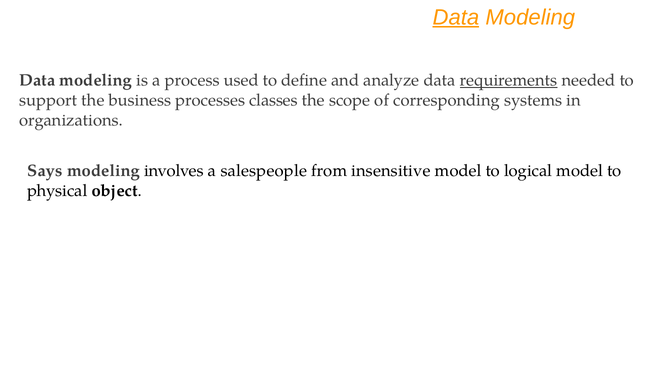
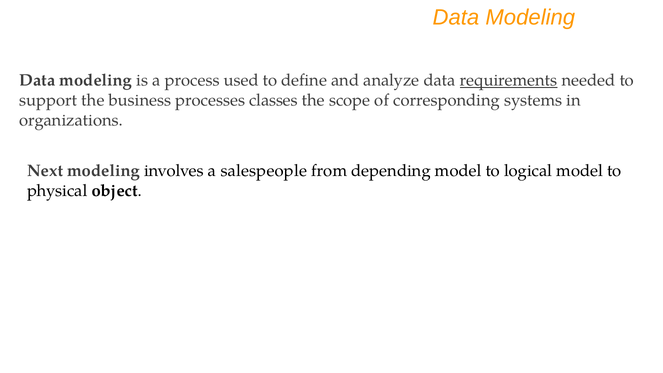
Data underline: present -> none (456, 17)
Says: Says -> Next (45, 171)
insensitive: insensitive -> depending (391, 171)
